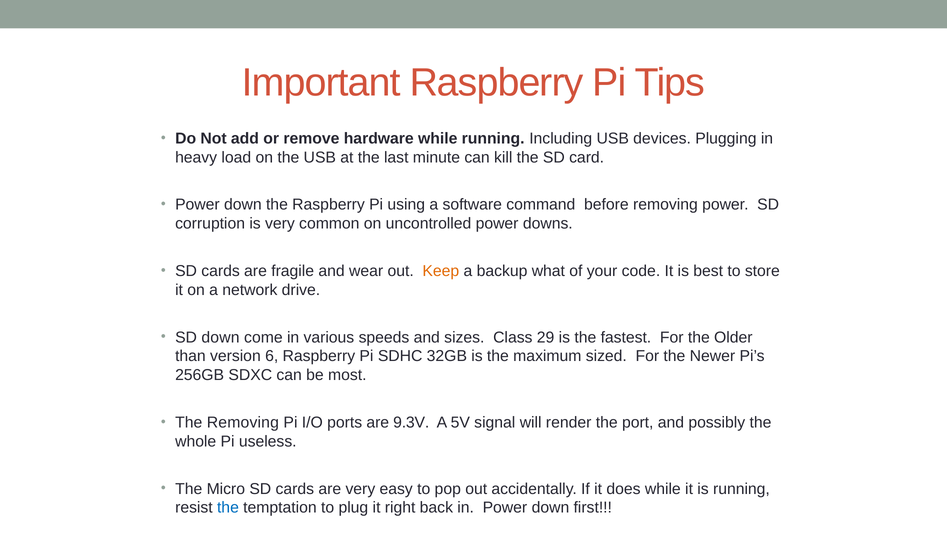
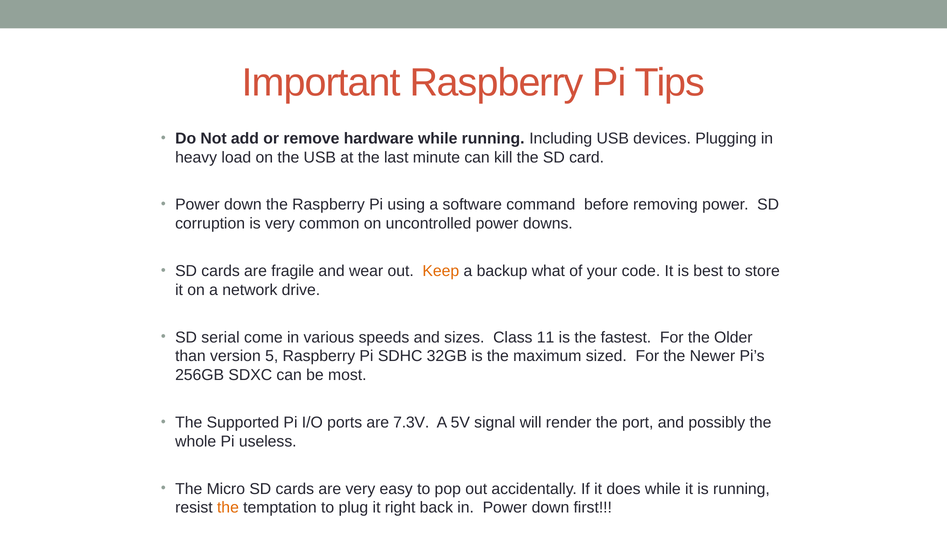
SD down: down -> serial (220, 337)
29: 29 -> 11 (546, 337)
6: 6 -> 5 (272, 356)
The Removing: Removing -> Supported (243, 422)
9.3V: 9.3V -> 7.3V (411, 422)
the colour: blue -> orange (228, 507)
